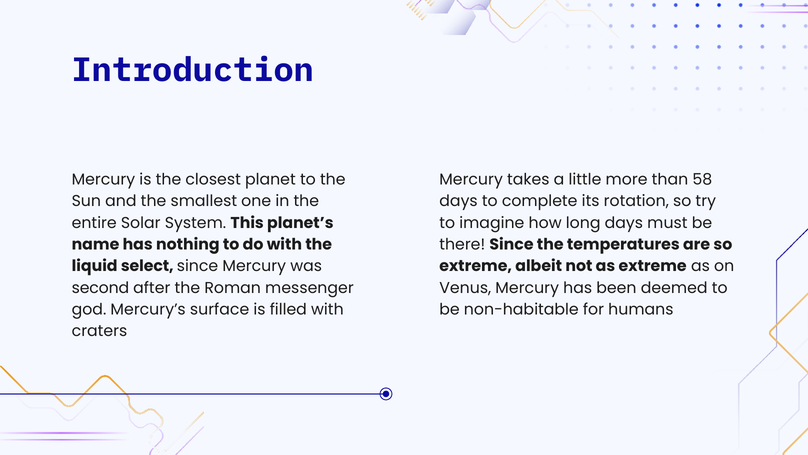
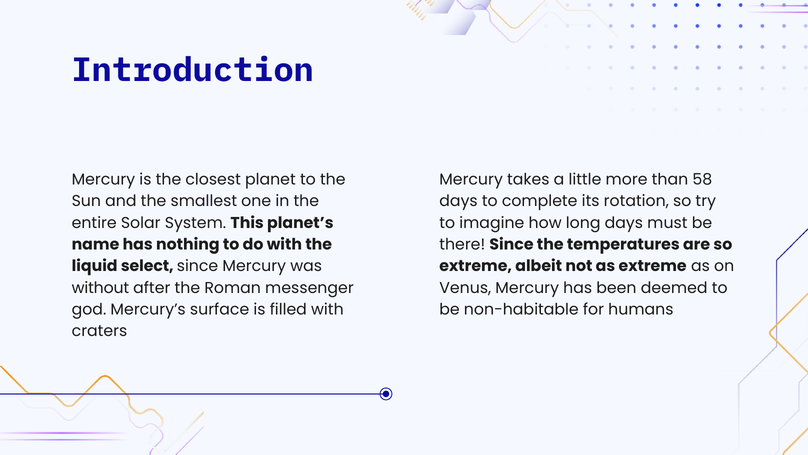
second: second -> without (100, 288)
